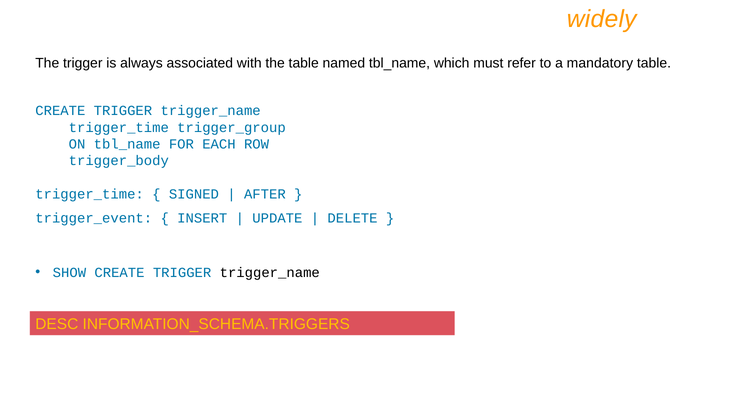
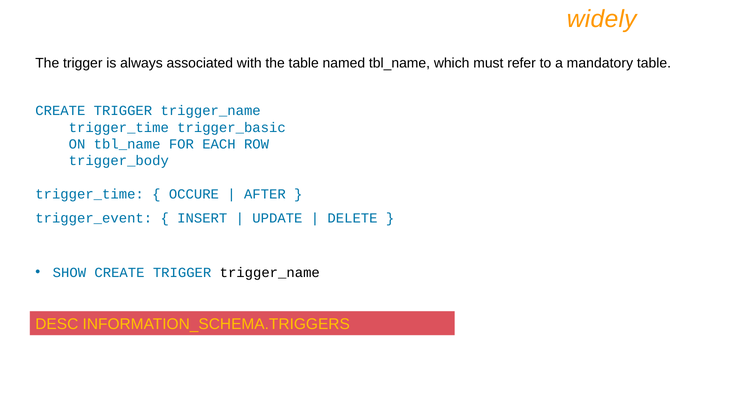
trigger_group: trigger_group -> trigger_basic (231, 128)
SIGNED: SIGNED -> OCCURE (194, 194)
